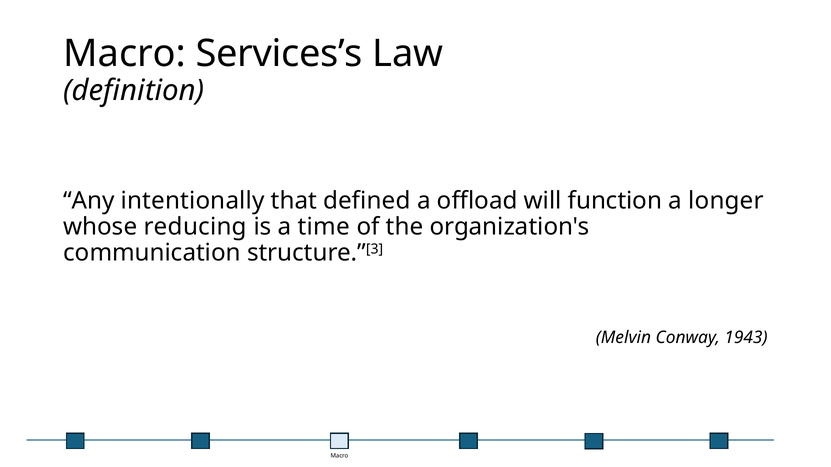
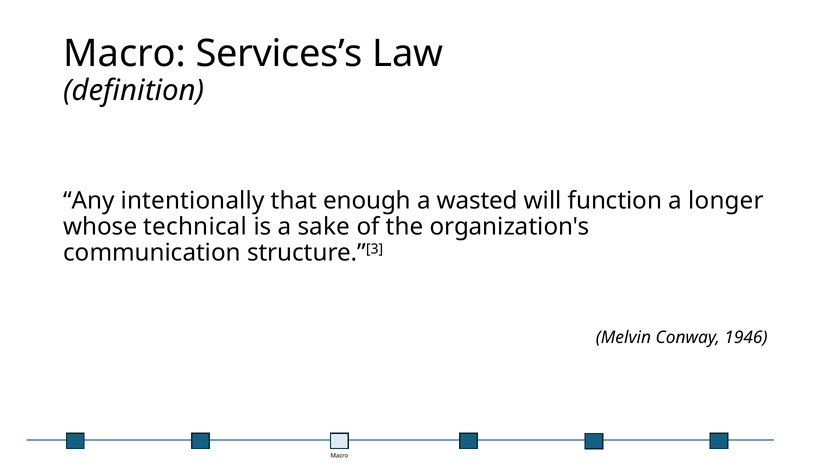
defined: defined -> enough (367, 201)
offload: offload -> wasted (477, 201)
reducing: reducing -> technical (195, 227)
time: time -> sake (324, 227)
1943: 1943 -> 1946 (746, 338)
